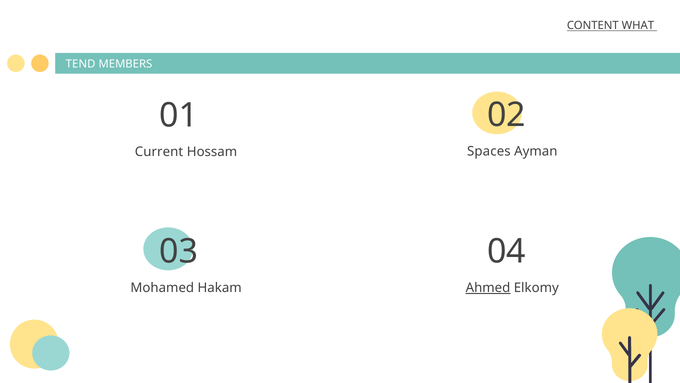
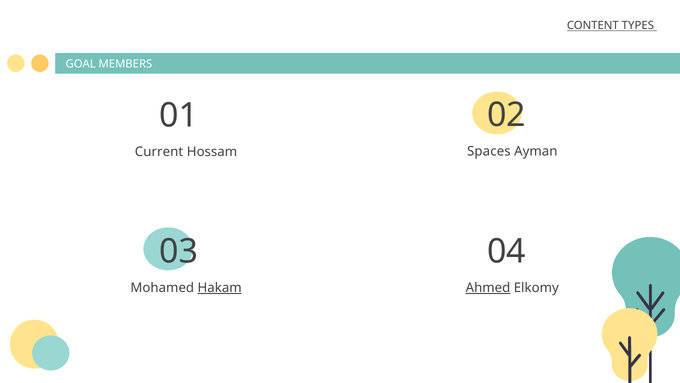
WHAT: WHAT -> TYPES (638, 25)
TEND: TEND -> GOAL (81, 64)
Hakam underline: none -> present (220, 287)
